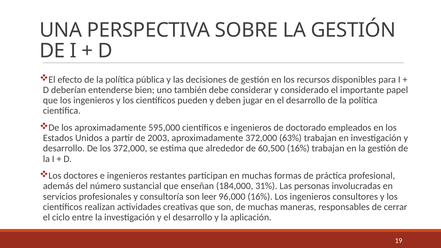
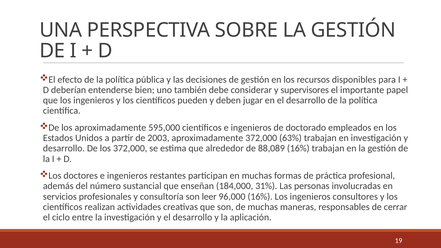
considerado: considerado -> supervisores (305, 90)
60,500: 60,500 -> 88,089 (271, 149)
